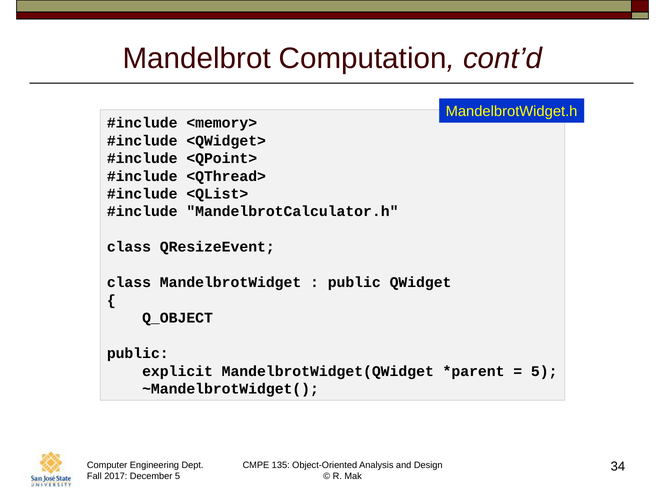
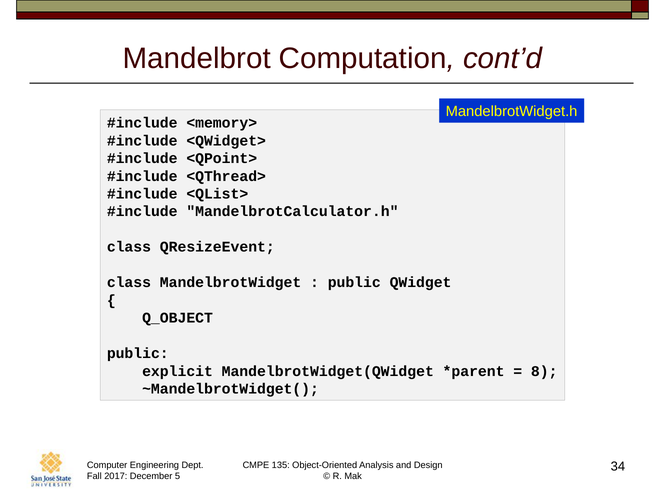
5: 5 -> 8 (544, 371)
